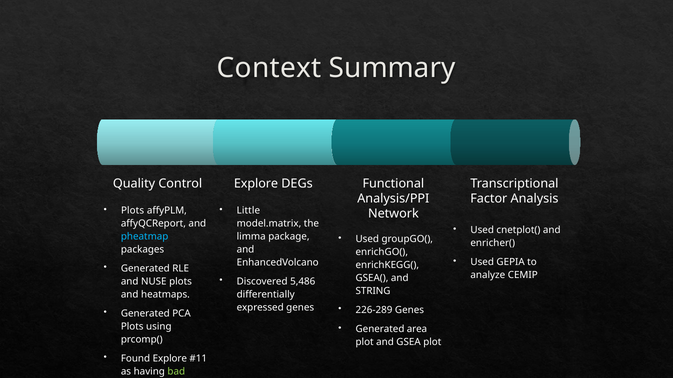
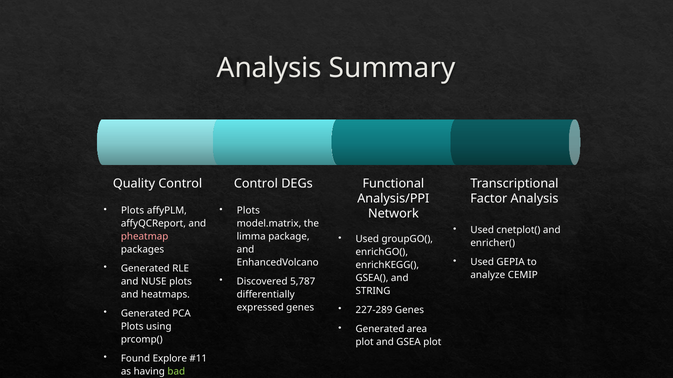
Context: Context -> Analysis (269, 68)
Control Explore: Explore -> Control (256, 184)
Little: Little -> Plots (248, 211)
pheatmap colour: light blue -> pink (145, 237)
5,486: 5,486 -> 5,787 (303, 282)
226-289: 226-289 -> 227-289 (374, 310)
